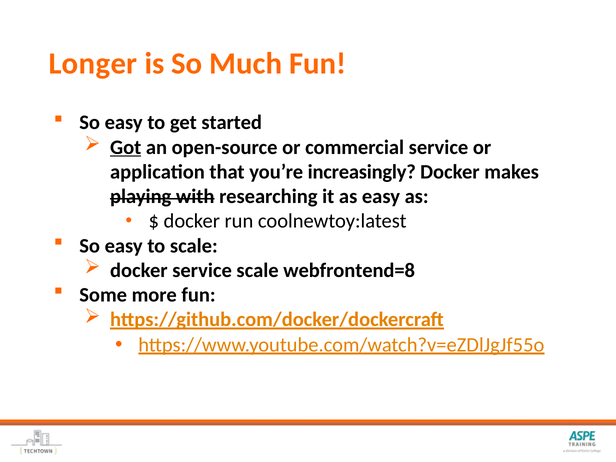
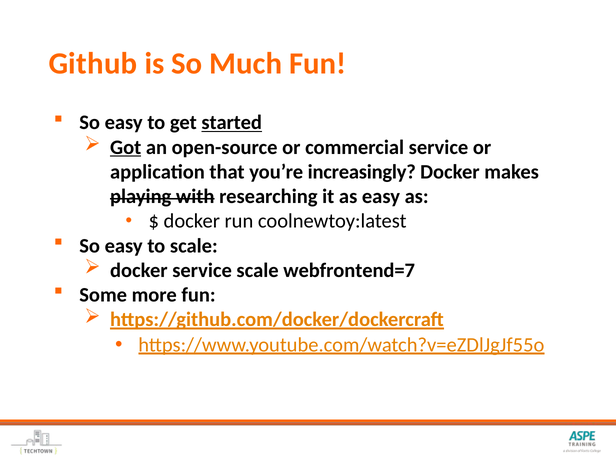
Longer: Longer -> Github (93, 63)
started underline: none -> present (232, 123)
webfrontend=8: webfrontend=8 -> webfrontend=7 (349, 270)
